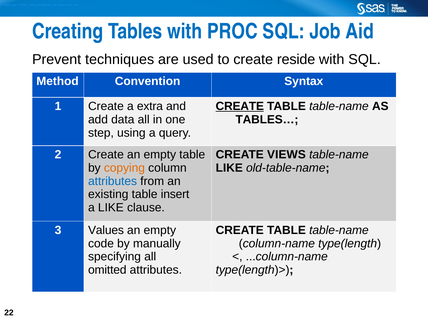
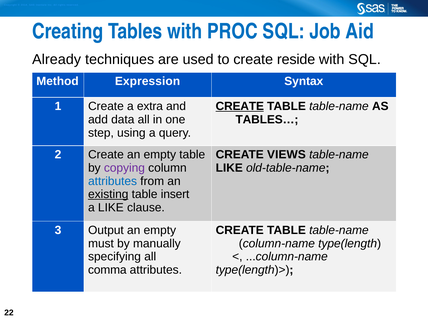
Prevent: Prevent -> Already (57, 59)
Convention: Convention -> Expression (148, 81)
copying colour: orange -> purple (124, 168)
existing underline: none -> present (108, 194)
Values: Values -> Output (106, 230)
code: code -> must (101, 243)
omitted: omitted -> comma (107, 270)
